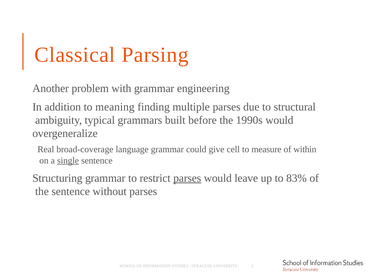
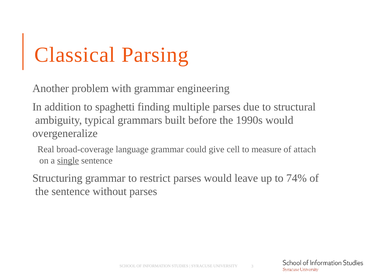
meaning: meaning -> spaghetti (115, 107)
within: within -> attach (305, 149)
parses underline: present -> none (187, 178)
83%: 83% -> 74% (296, 178)
